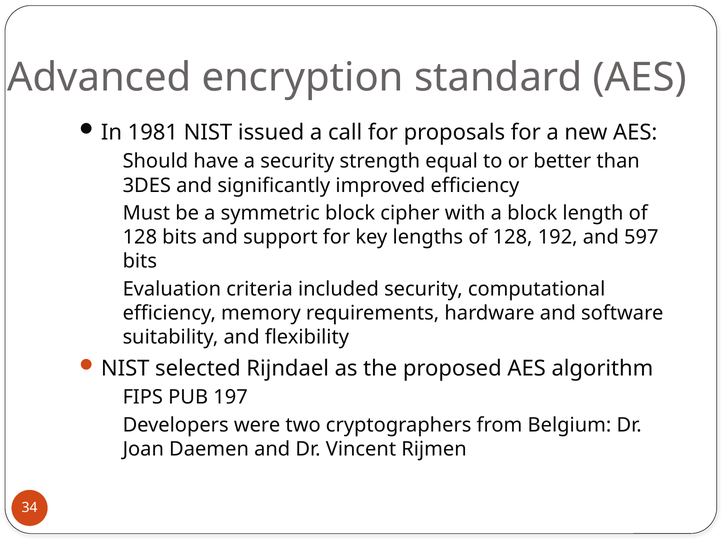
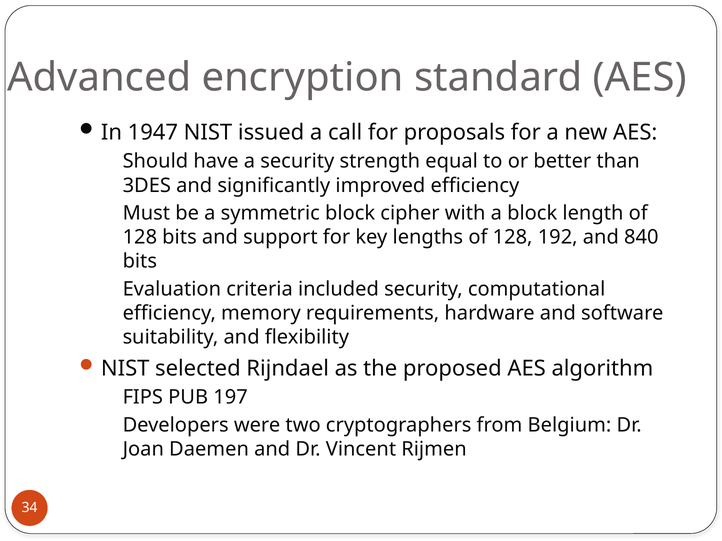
1981: 1981 -> 1947 (153, 133)
597: 597 -> 840 (641, 237)
